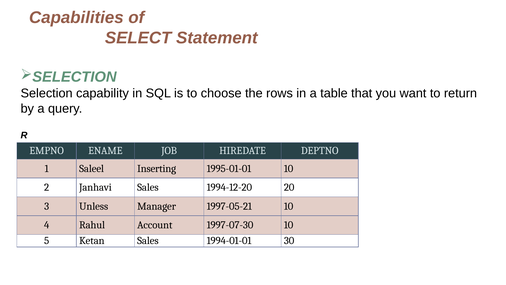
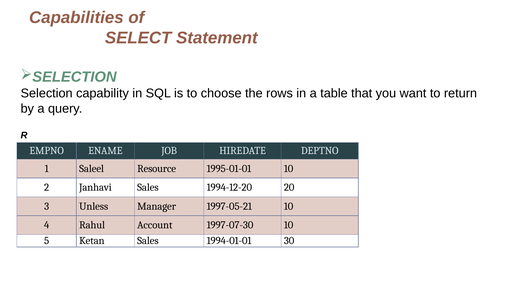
Inserting: Inserting -> Resource (157, 168)
